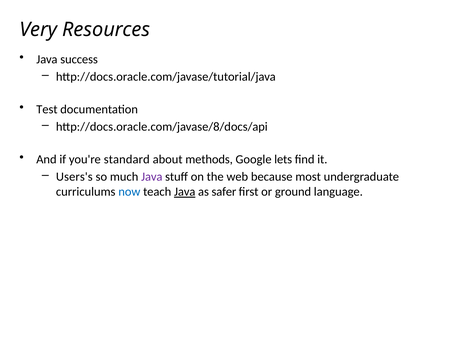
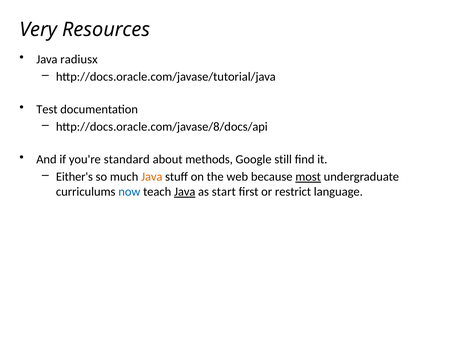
success: success -> radiusx (79, 59)
lets: lets -> still (283, 159)
Users's: Users's -> Either's (74, 177)
Java colour: purple -> orange (152, 177)
most underline: none -> present (308, 177)
safer: safer -> start (224, 192)
ground: ground -> restrict (293, 192)
